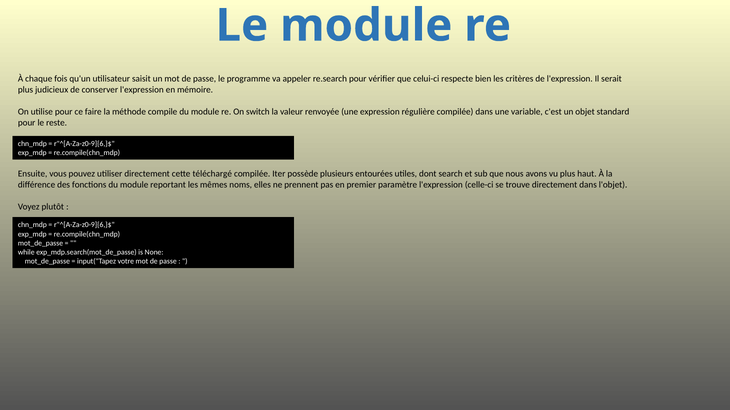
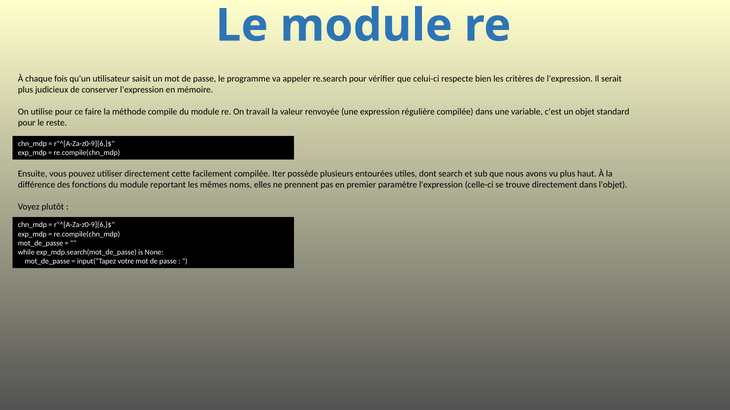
switch: switch -> travail (258, 112)
téléchargé: téléchargé -> facilement (212, 174)
